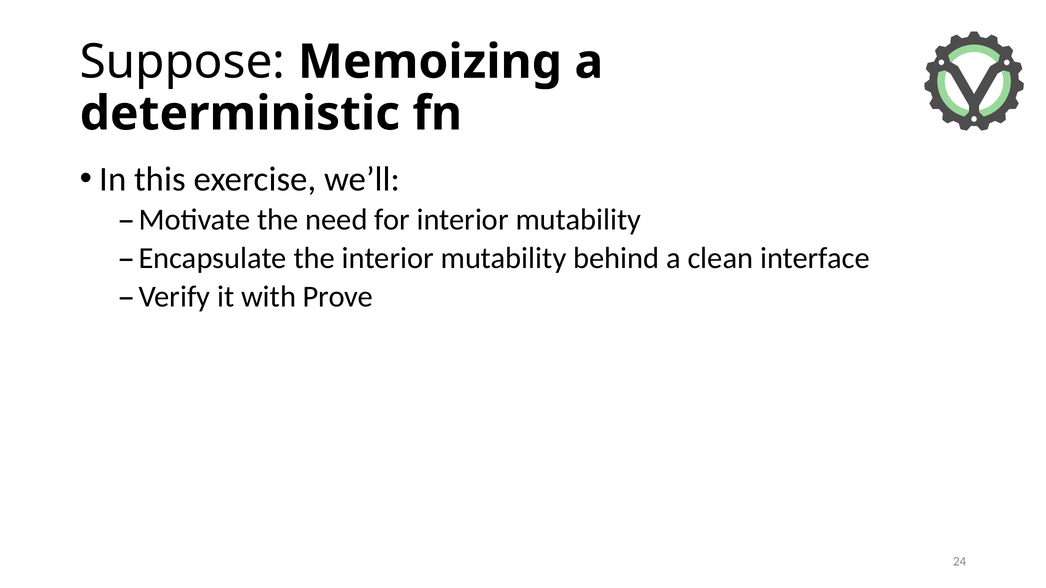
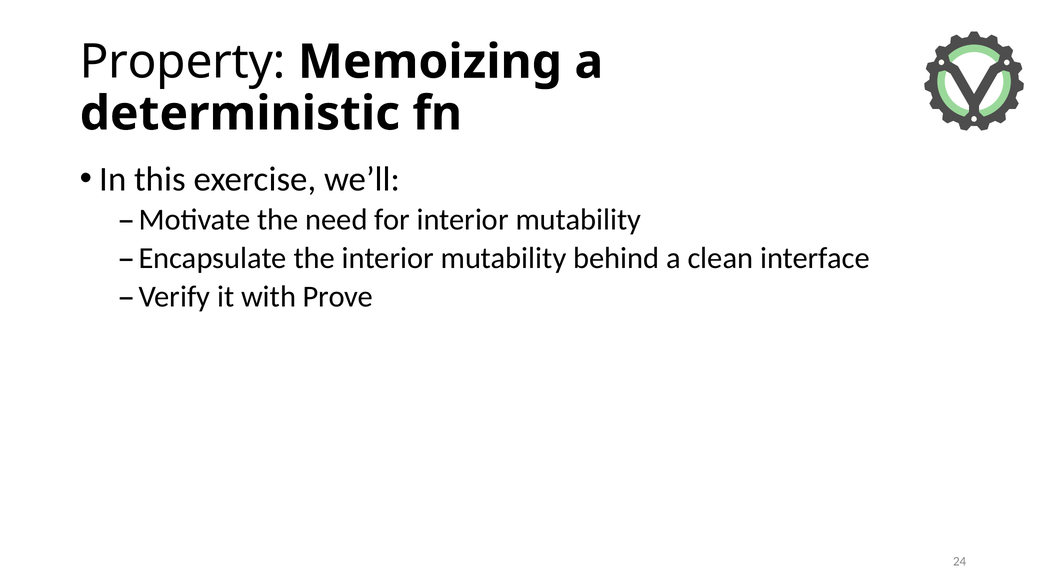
Suppose: Suppose -> Property (183, 62)
